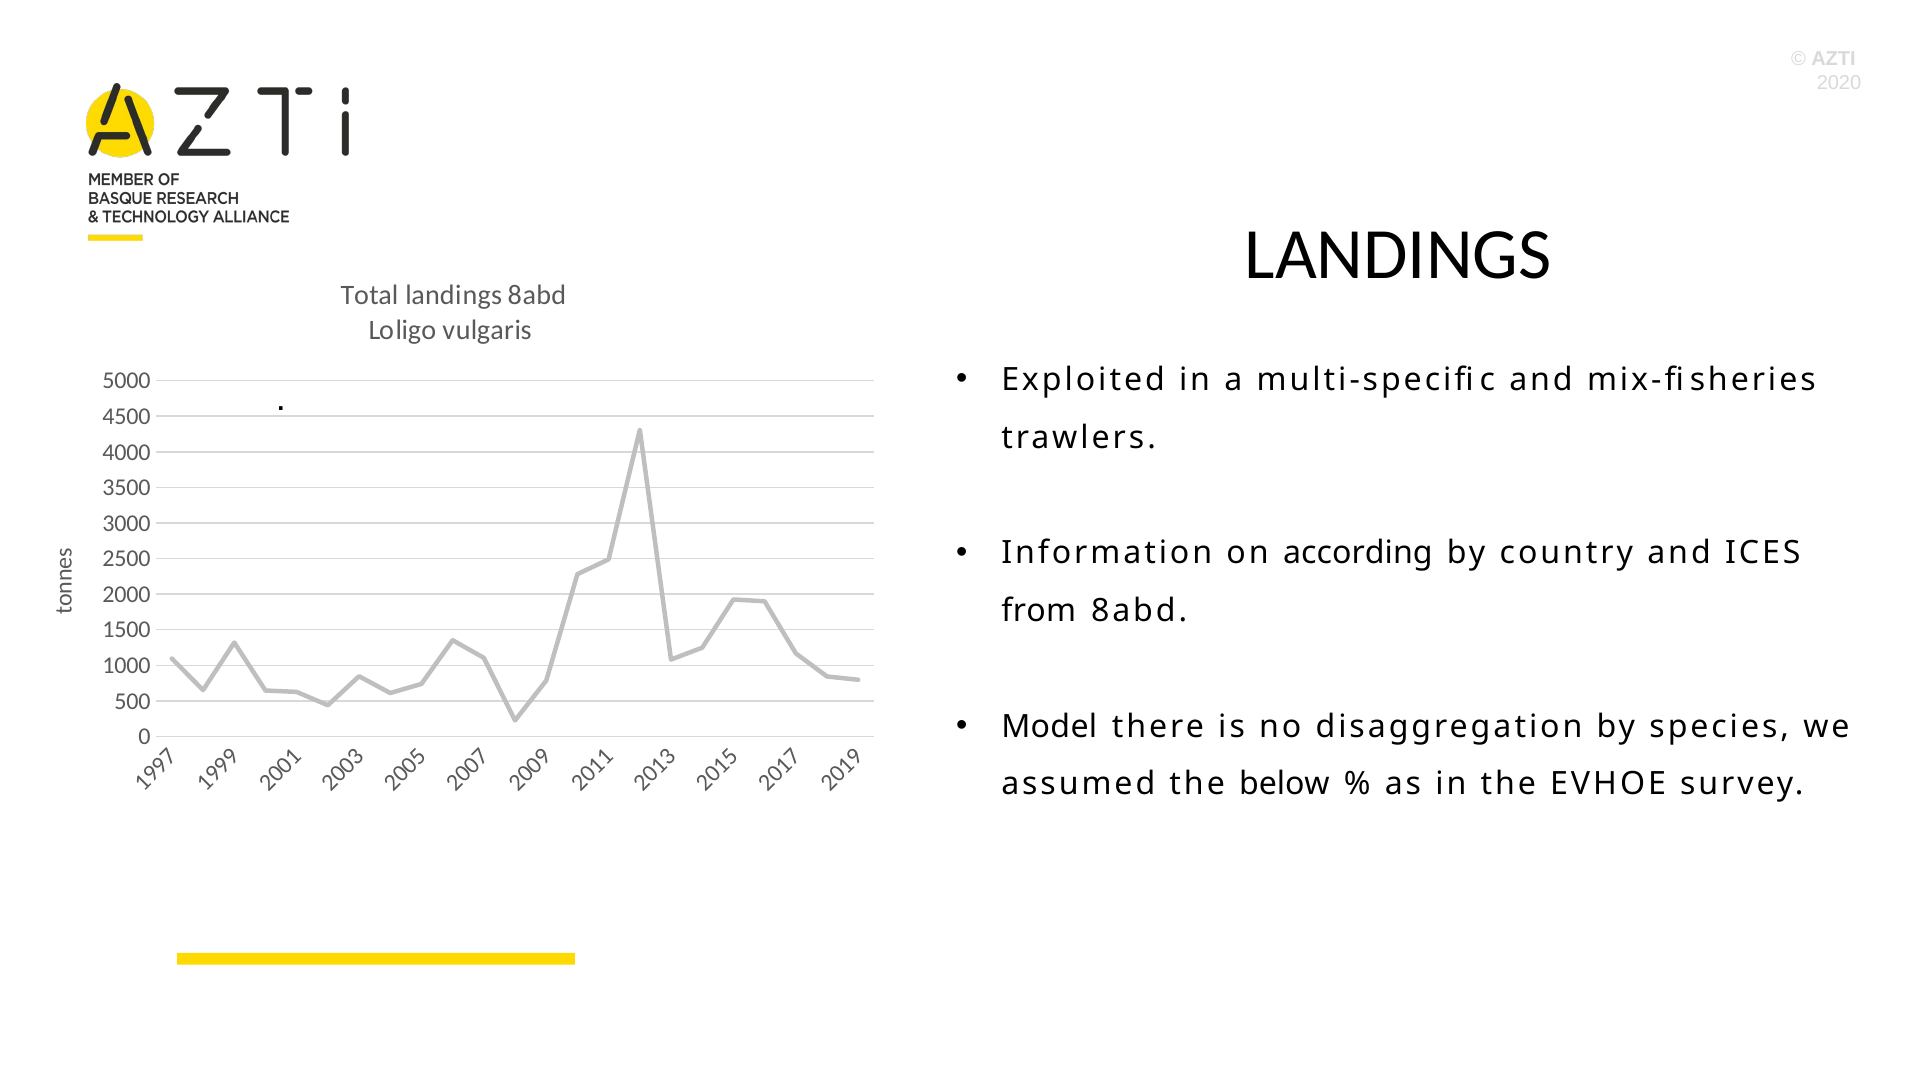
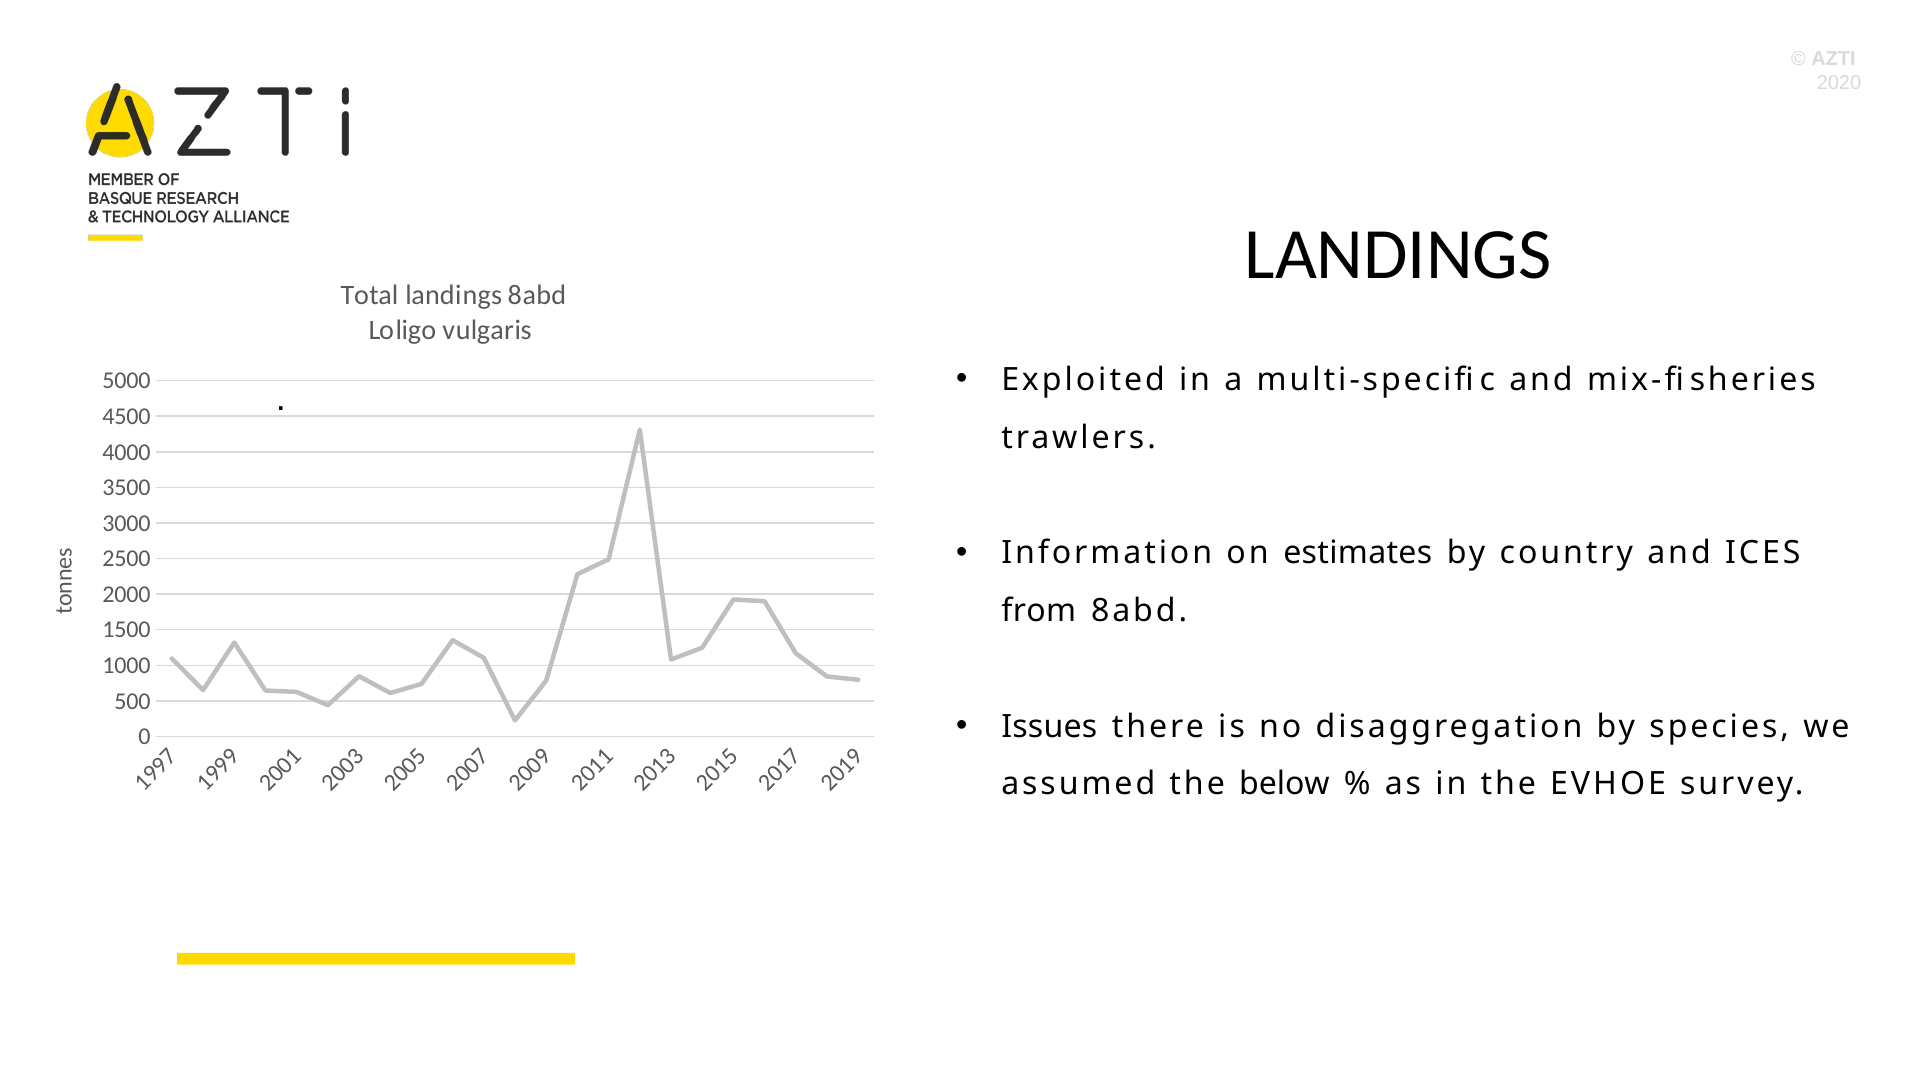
according: according -> estimates (1358, 554)
Model: Model -> Issues (1049, 727)
